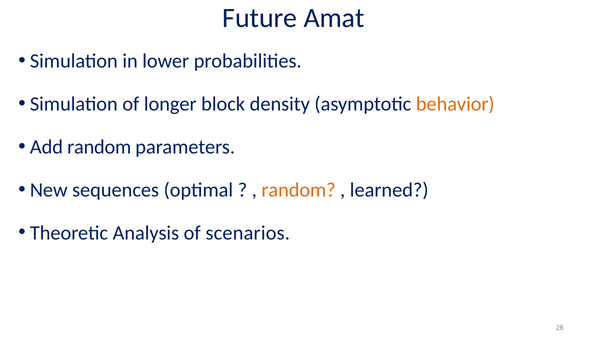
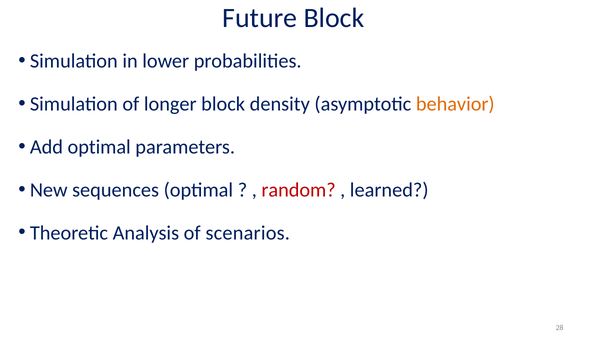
Future Amat: Amat -> Block (334, 18)
Add random: random -> optimal (99, 147)
random colour: orange -> red (299, 190)
